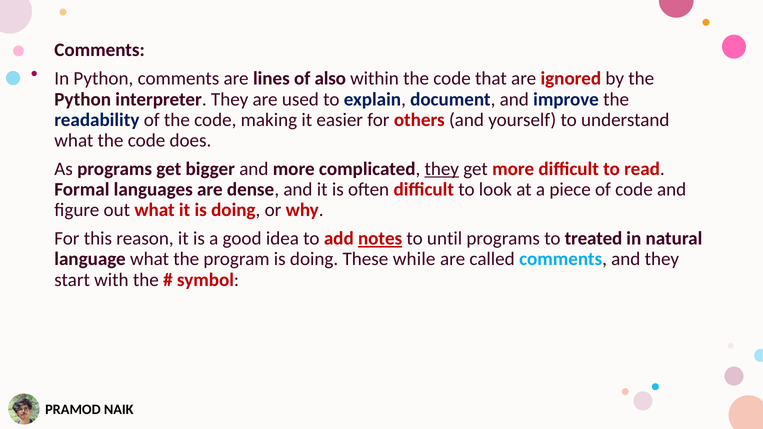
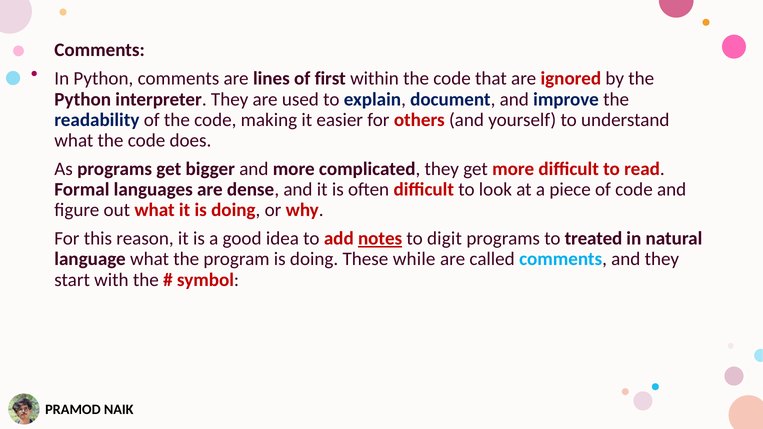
also: also -> first (330, 79)
they underline: present -> none (442, 169)
until: until -> digit (444, 239)
